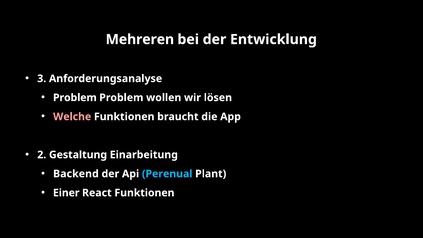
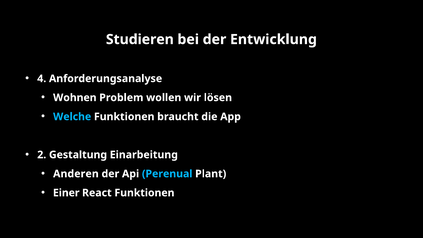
Mehreren: Mehreren -> Studieren (140, 39)
3: 3 -> 4 (42, 79)
Problem: Problem -> Wohnen (75, 98)
Welche colour: pink -> light blue (72, 117)
Backend: Backend -> Anderen (76, 174)
